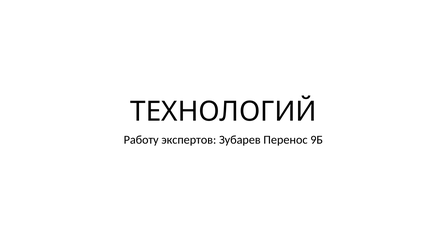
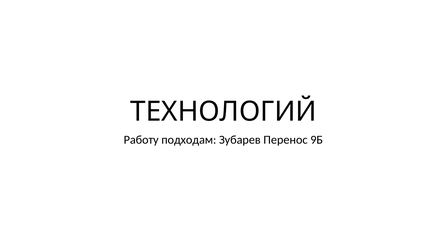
экспертов: экспертов -> подходам (189, 140)
